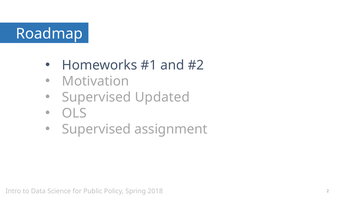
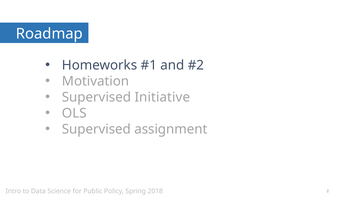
Updated: Updated -> Initiative (162, 97)
